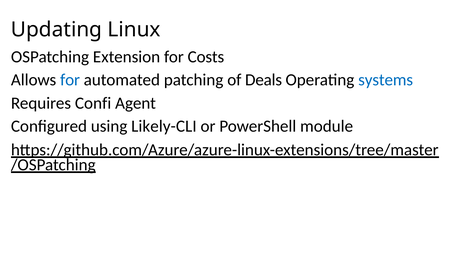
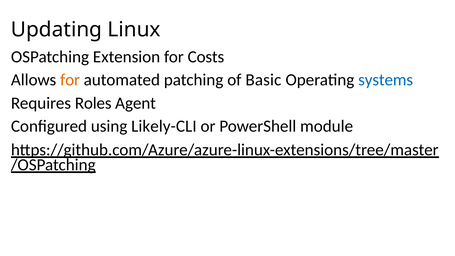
for colour: blue -> orange (70, 80)
Deals: Deals -> Basic (263, 80)
Confi: Confi -> Roles (93, 103)
